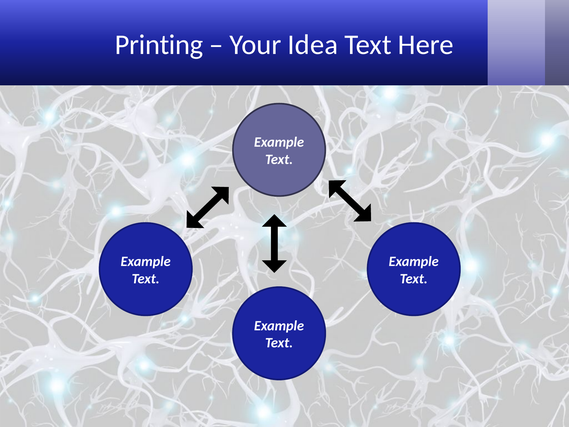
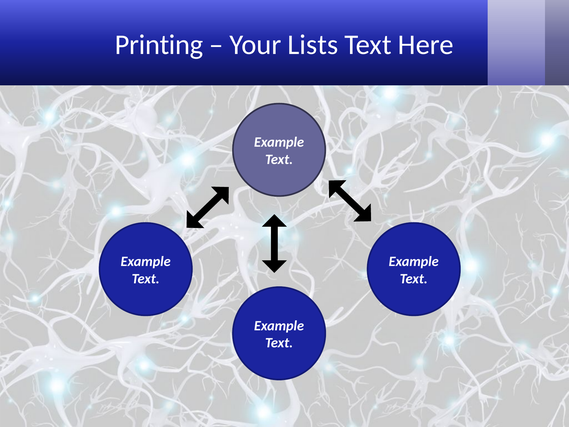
Idea: Idea -> Lists (313, 45)
